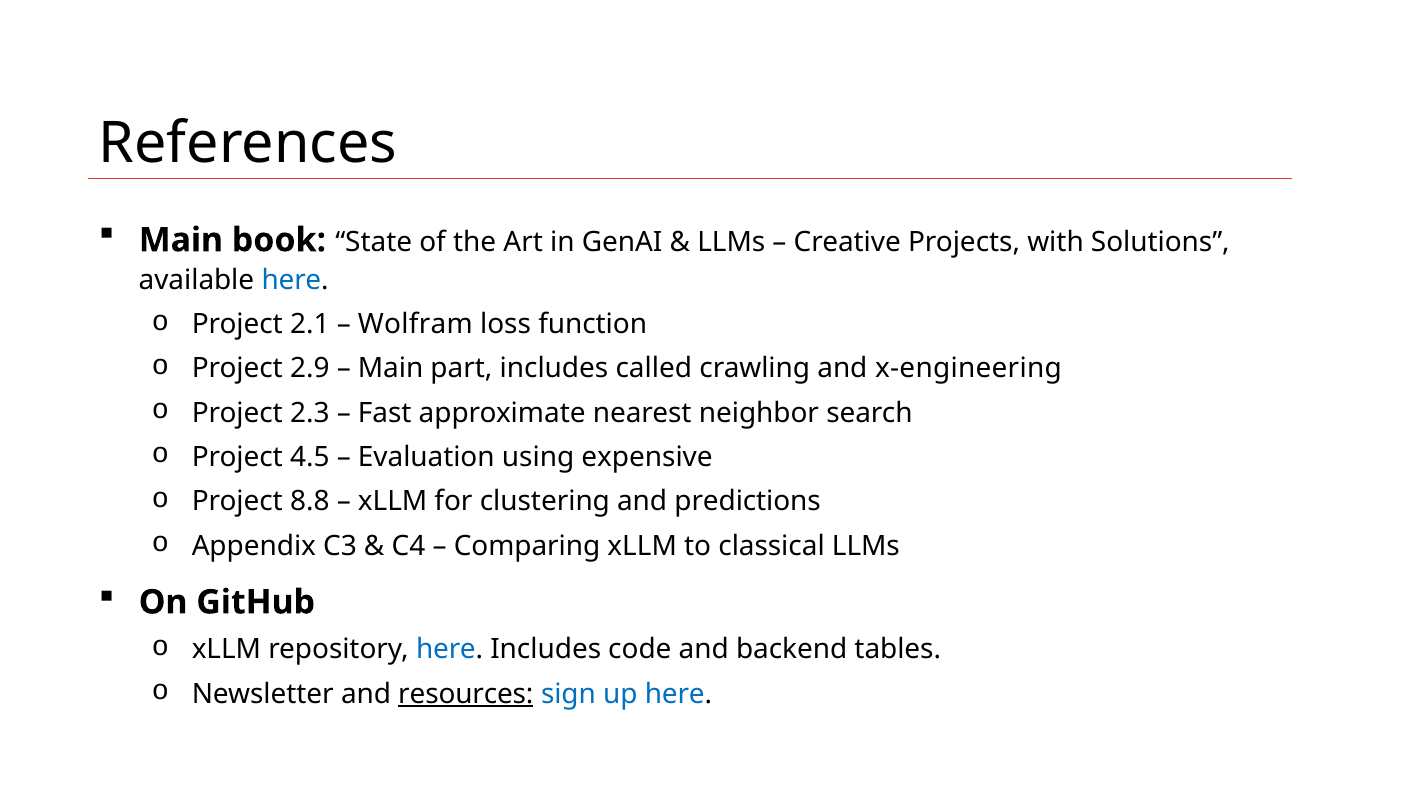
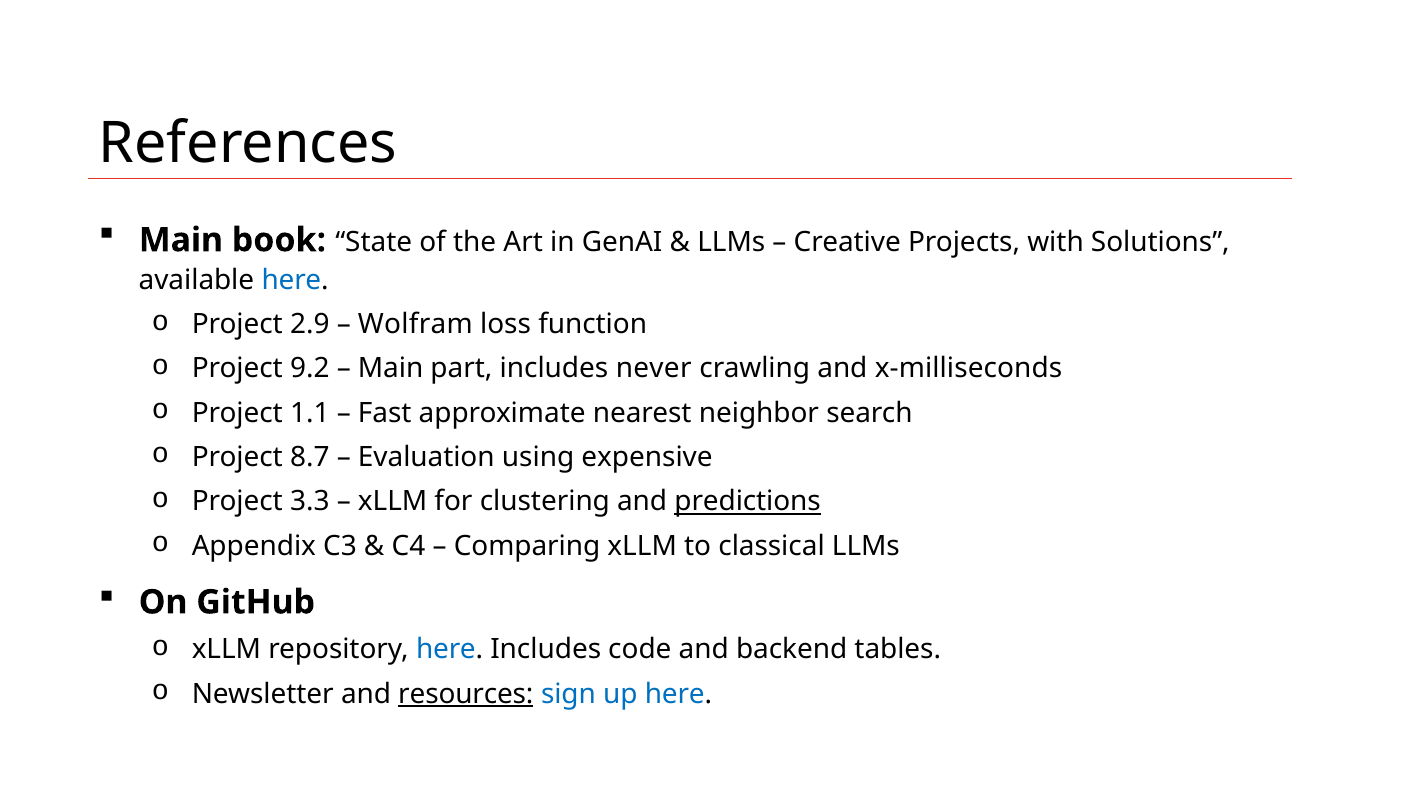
2.1: 2.1 -> 2.9 (310, 324)
2.9: 2.9 -> 9.2 (310, 368)
called: called -> never (654, 368)
x-engineering: x-engineering -> x-milliseconds (969, 368)
2.3: 2.3 -> 1.1 (310, 413)
4.5: 4.5 -> 8.7 (310, 457)
8.8: 8.8 -> 3.3 (310, 501)
predictions underline: none -> present (748, 501)
